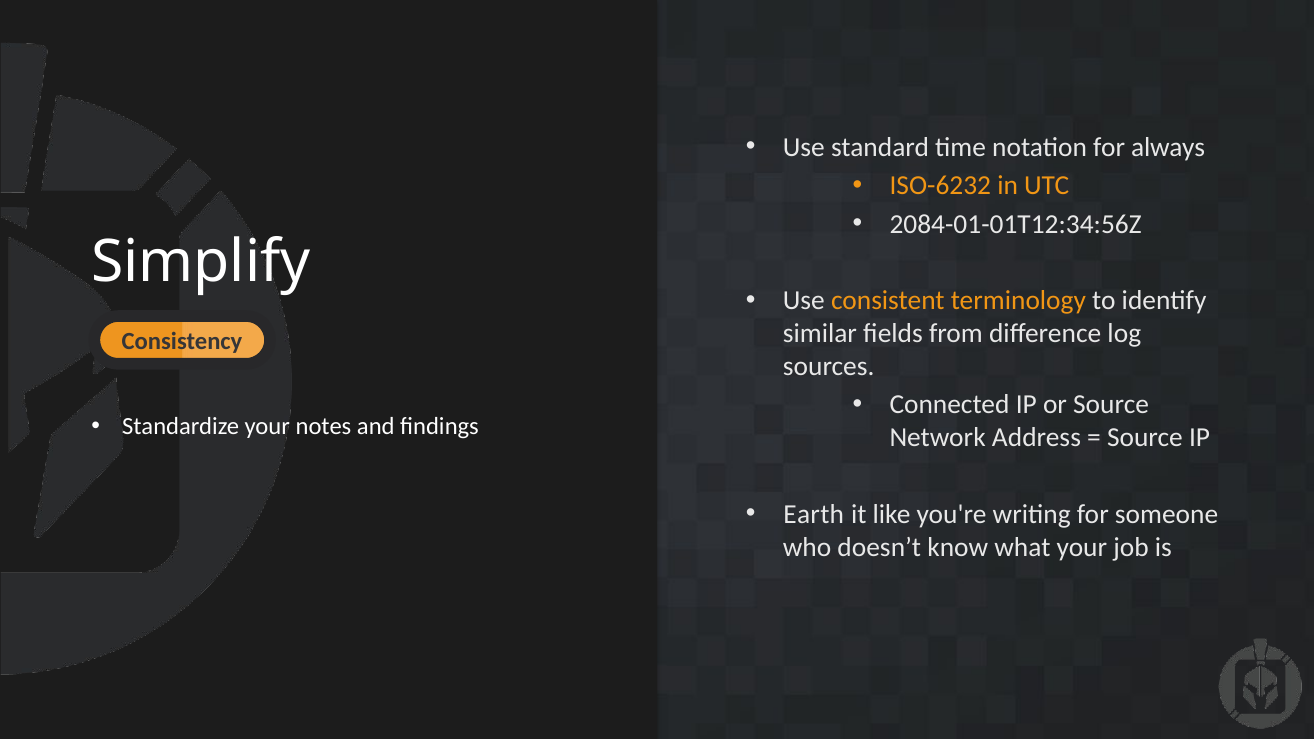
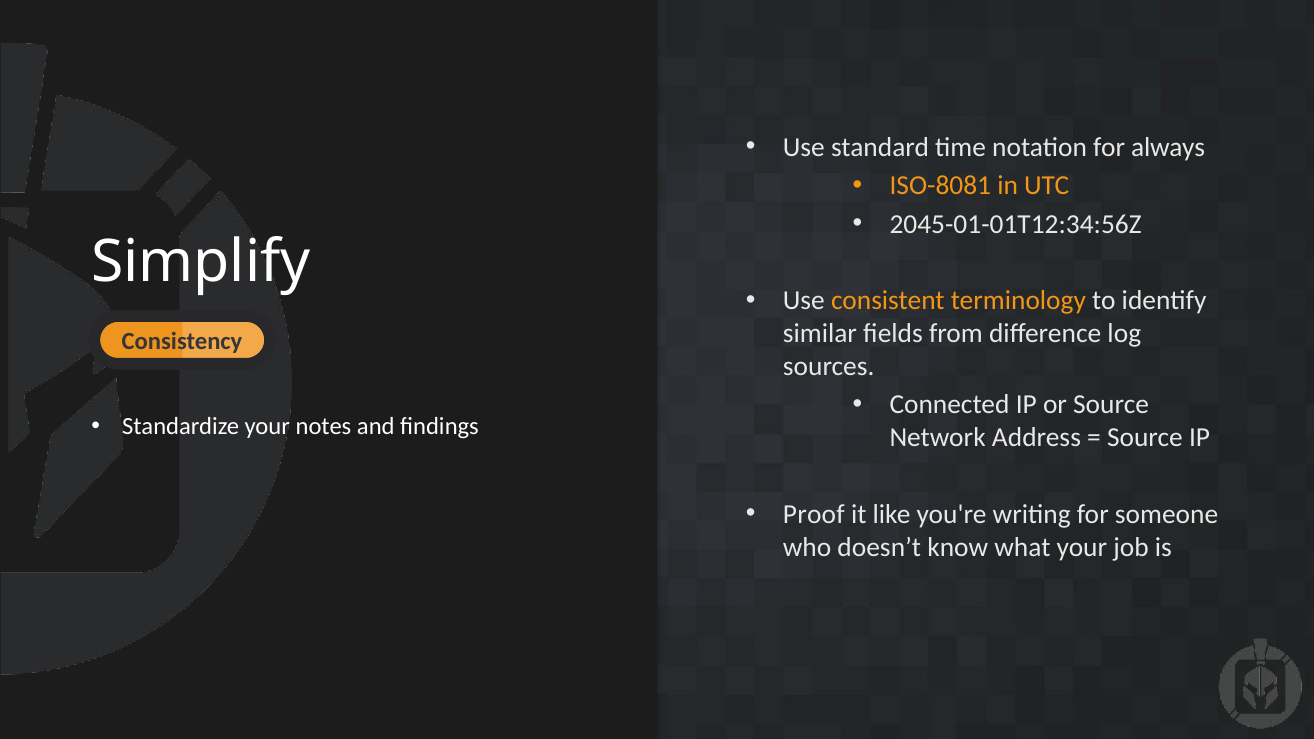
ISO-6232: ISO-6232 -> ISO-8081 (940, 186)
2084-01-01T12:34:56Z: 2084-01-01T12:34:56Z -> 2045-01-01T12:34:56Z (1016, 224)
Earth: Earth -> Proof (814, 514)
